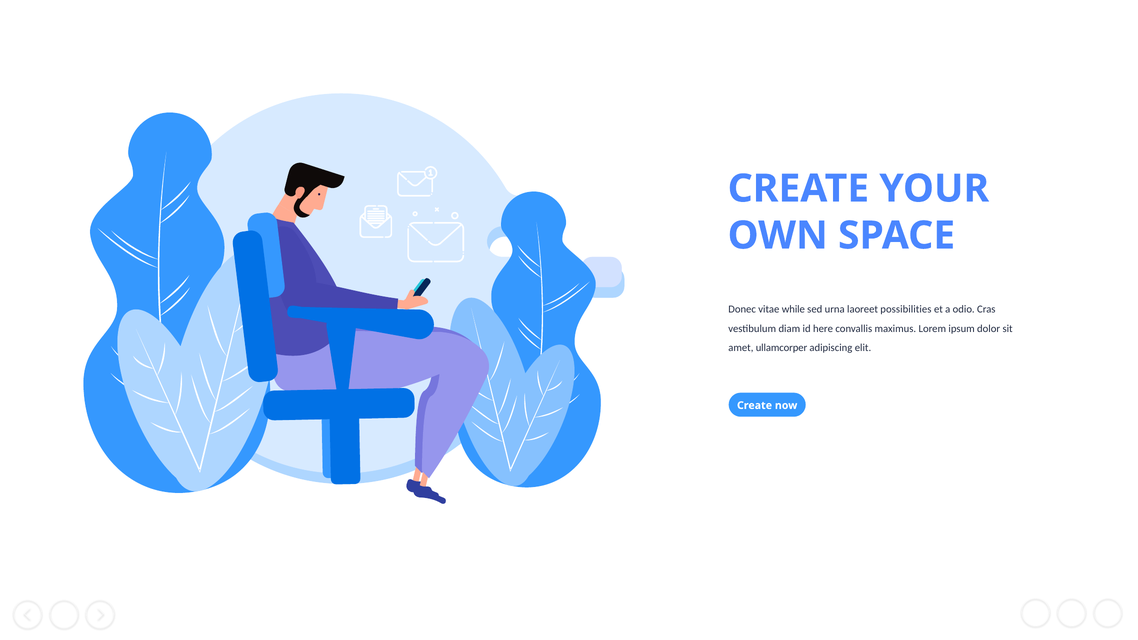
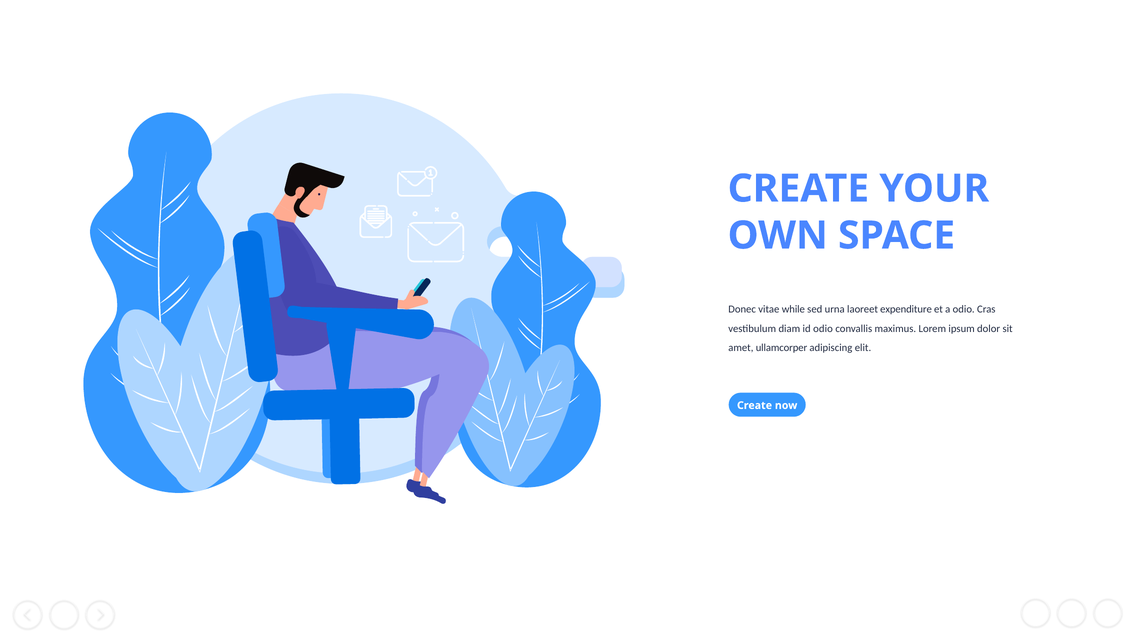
possibilities: possibilities -> expenditure (906, 309)
id here: here -> odio (823, 329)
